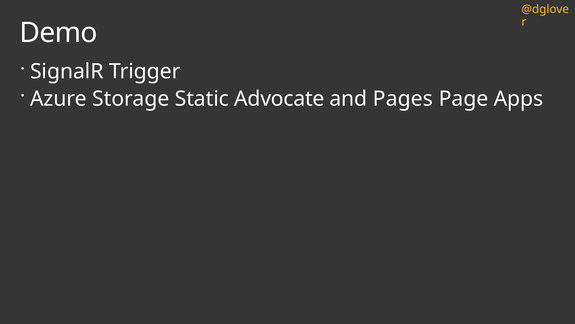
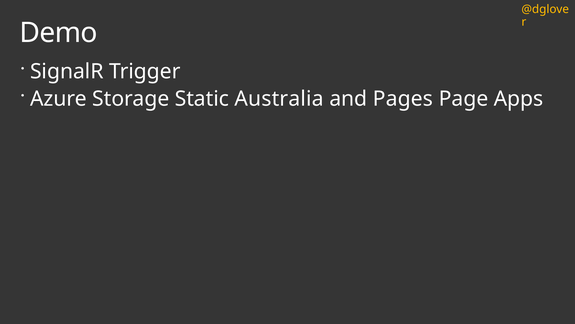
Advocate: Advocate -> Australia (279, 99)
